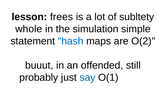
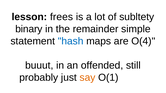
whole: whole -> binary (29, 29)
simulation: simulation -> remainder (96, 29)
O(2: O(2 -> O(4 (143, 41)
say colour: blue -> orange (87, 78)
